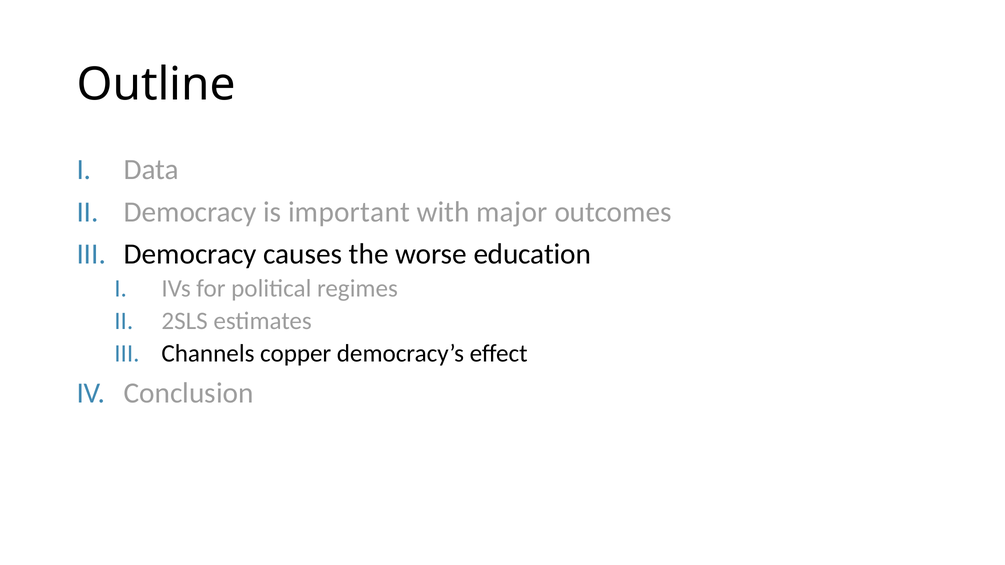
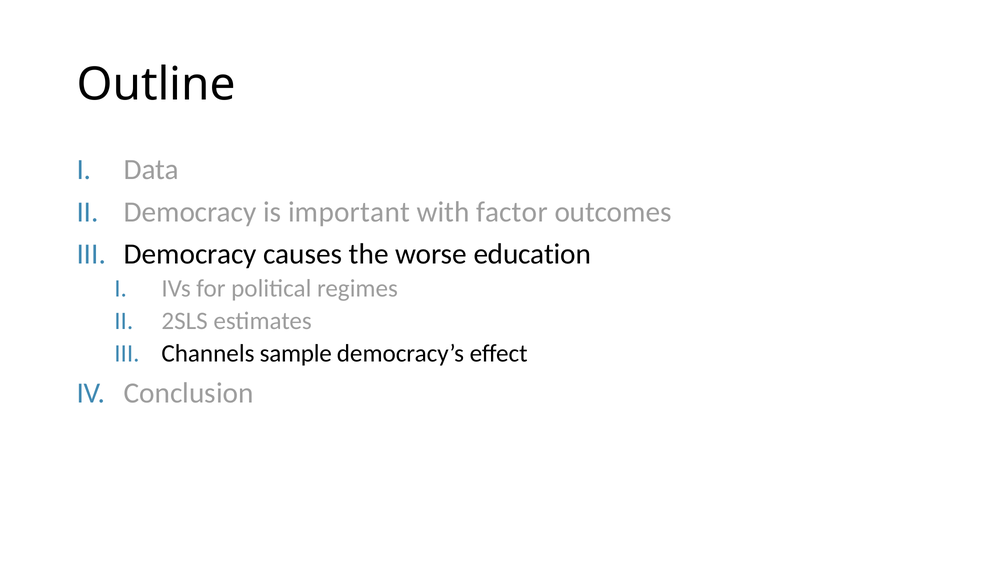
major: major -> factor (512, 212)
copper: copper -> sample (296, 354)
